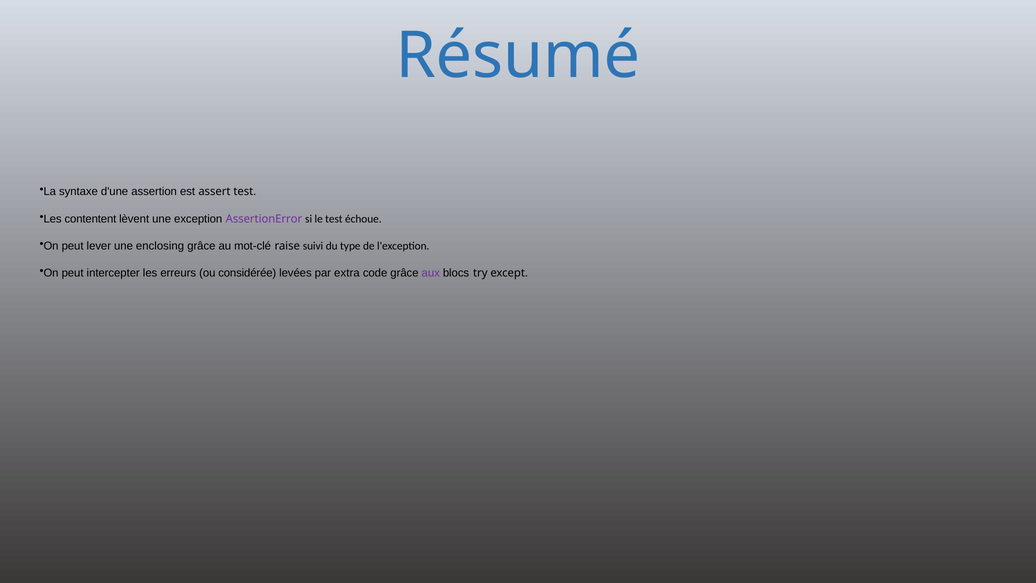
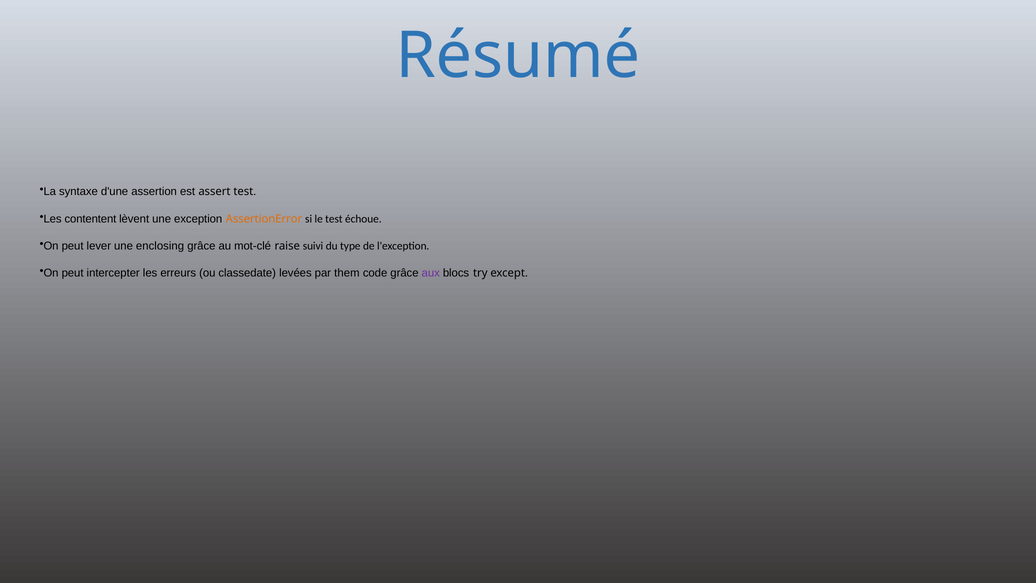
AssertionError colour: purple -> orange (264, 219)
considérée: considérée -> classedate (247, 273)
extra: extra -> them (347, 273)
